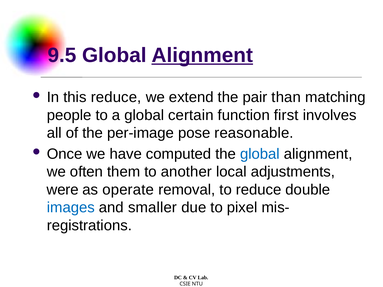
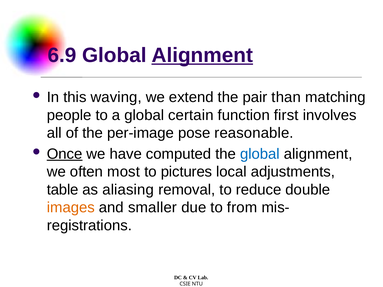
9.5: 9.5 -> 6.9 (62, 55)
this reduce: reduce -> waving (116, 97)
Once underline: none -> present (65, 154)
them: them -> most (124, 172)
another: another -> pictures (186, 172)
were: were -> table (63, 190)
operate: operate -> aliasing (128, 190)
images colour: blue -> orange (71, 208)
pixel: pixel -> from (242, 208)
